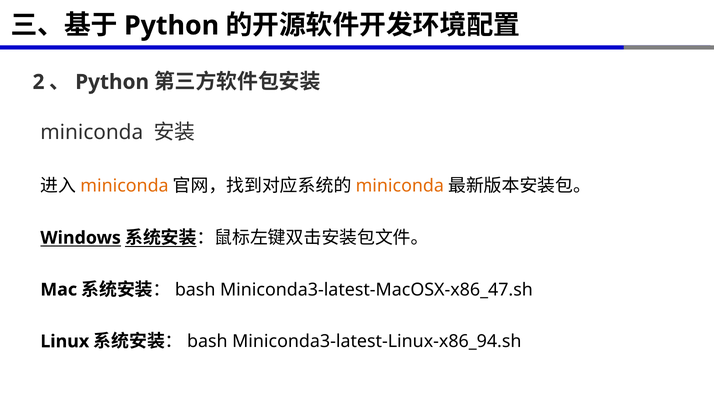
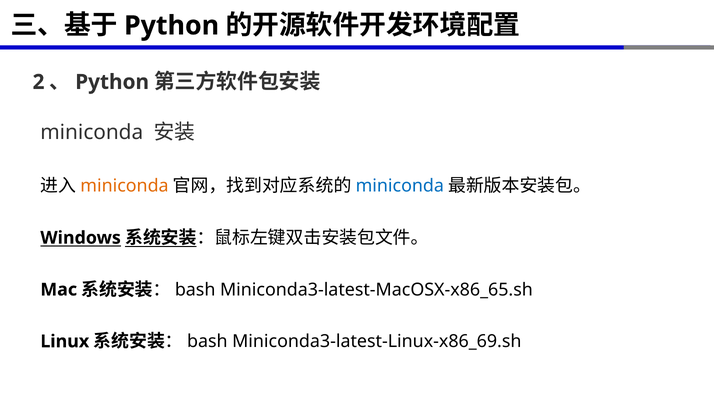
miniconda colour: orange -> blue (400, 186)
Miniconda3-latest-MacOSX-x86_47.sh: Miniconda3-latest-MacOSX-x86_47.sh -> Miniconda3-latest-MacOSX-x86_65.sh (376, 289)
Miniconda3-latest-Linux-x86_94.sh: Miniconda3-latest-Linux-x86_94.sh -> Miniconda3-latest-Linux-x86_69.sh (377, 341)
